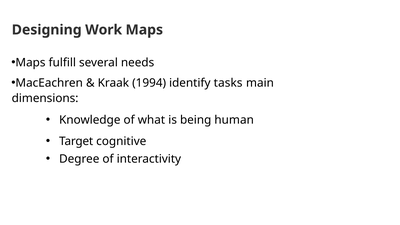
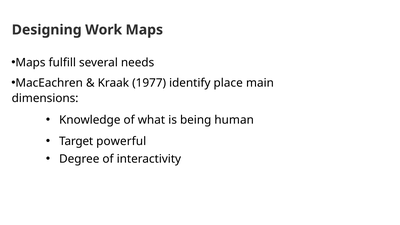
1994: 1994 -> 1977 (149, 83)
tasks: tasks -> place (228, 83)
cognitive: cognitive -> powerful (121, 141)
